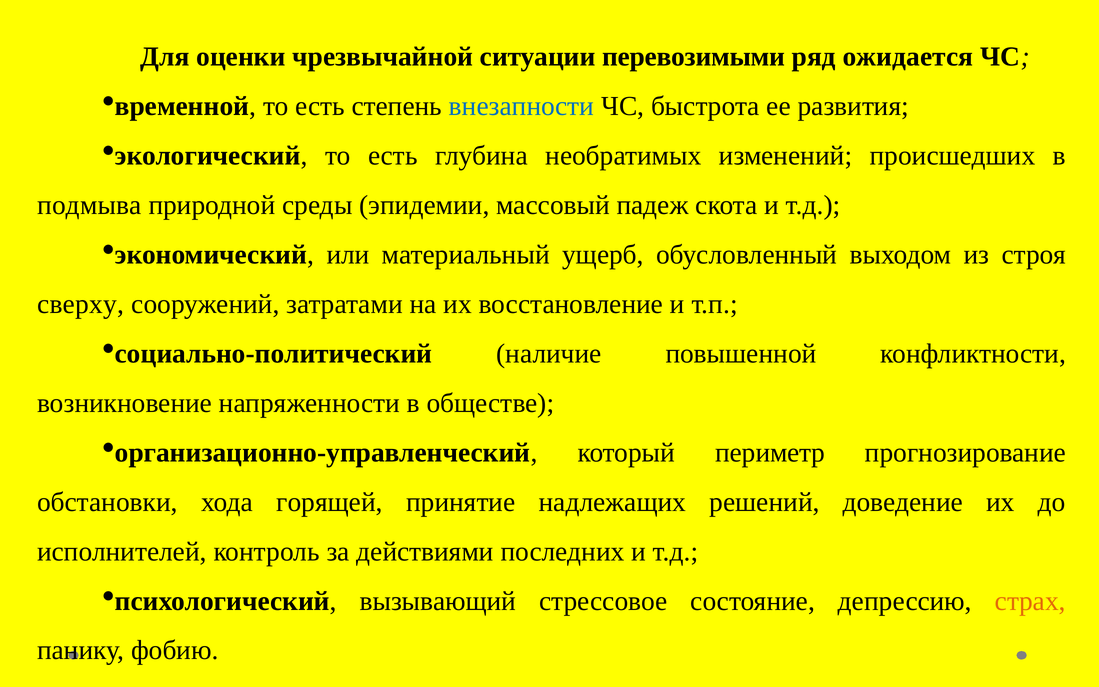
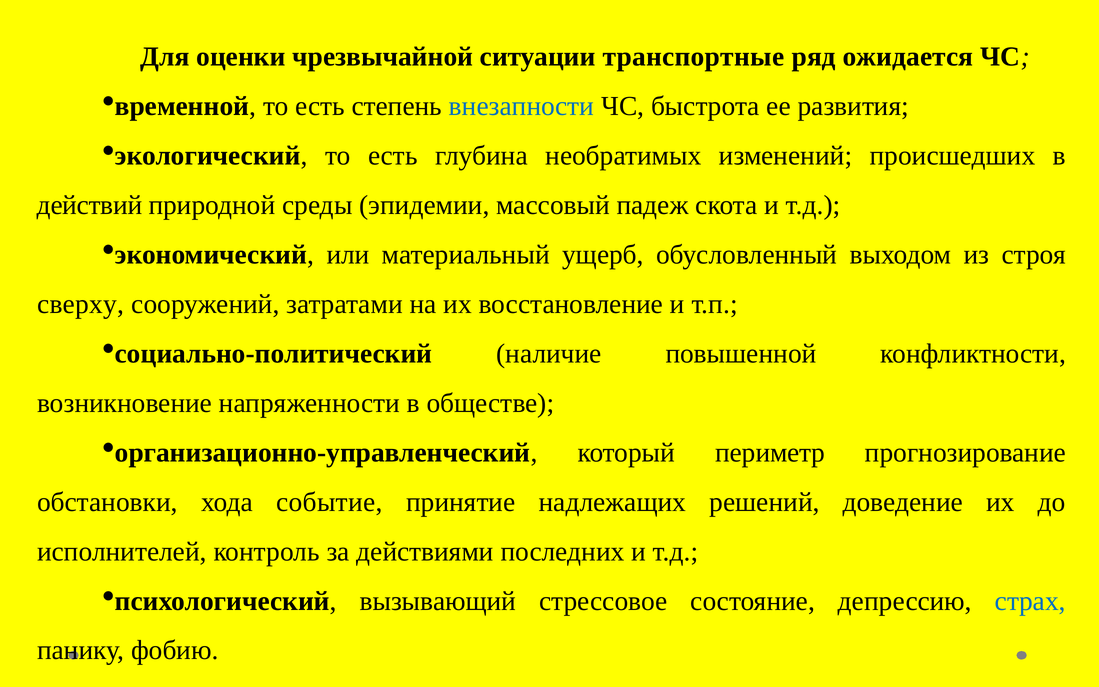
перевозимыми: перевозимыми -> транспортные (694, 57)
подмыва: подмыва -> действий (90, 205)
горящей: горящей -> событие (329, 502)
страх colour: orange -> blue (1030, 601)
